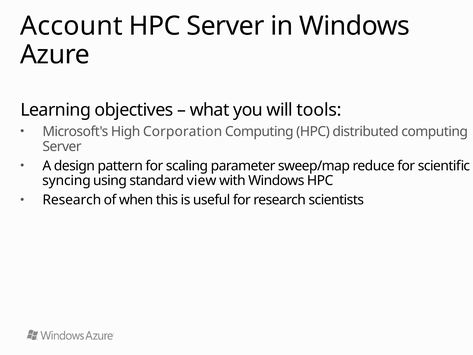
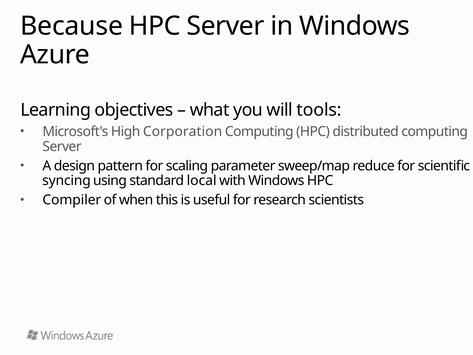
Account: Account -> Because (72, 26)
view: view -> local (202, 181)
Research: Research -> Compiler (72, 200)
